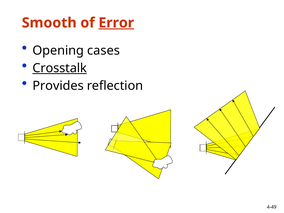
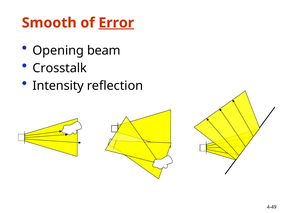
cases: cases -> beam (104, 50)
Crosstalk underline: present -> none (60, 68)
Provides: Provides -> Intensity (58, 86)
